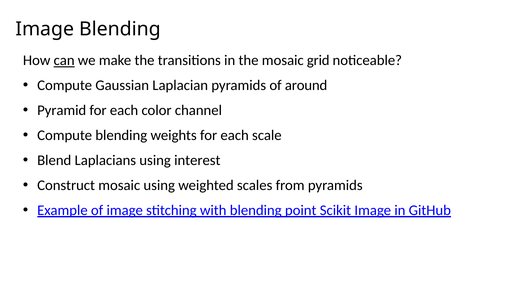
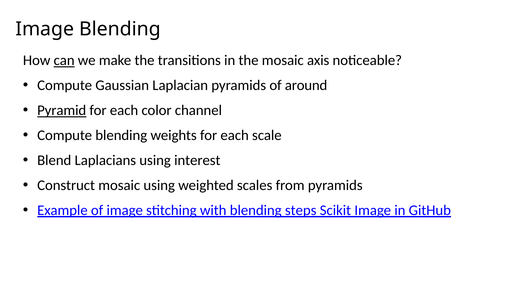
grid: grid -> axis (318, 60)
Pyramid underline: none -> present (62, 110)
point: point -> steps (301, 210)
